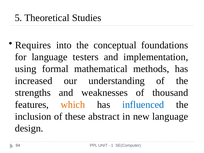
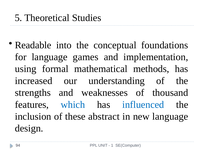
Requires: Requires -> Readable (33, 45)
testers: testers -> games (86, 57)
which colour: orange -> blue (73, 105)
